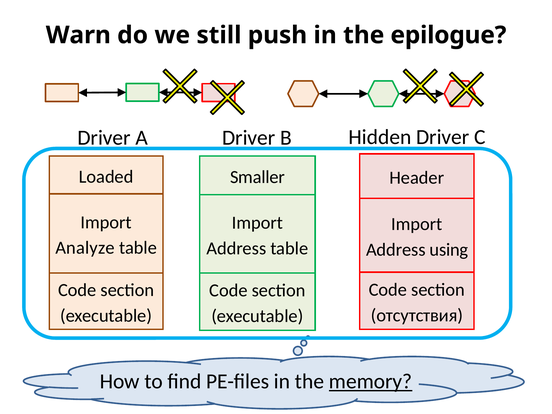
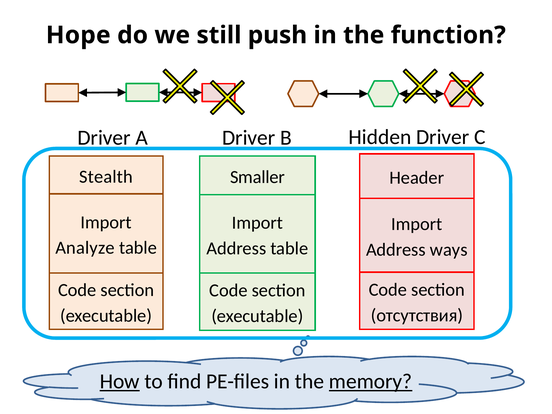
Warn: Warn -> Hope (78, 35)
epilogue: epilogue -> function (448, 35)
Loaded: Loaded -> Stealth (106, 177)
using: using -> ways (449, 250)
How underline: none -> present (120, 381)
